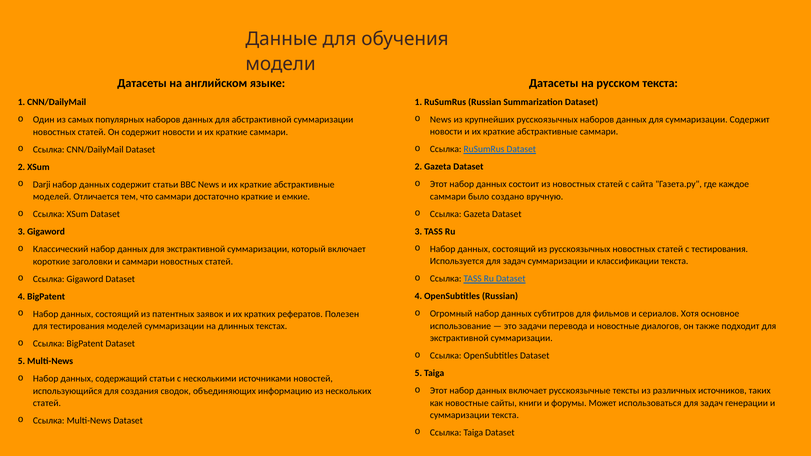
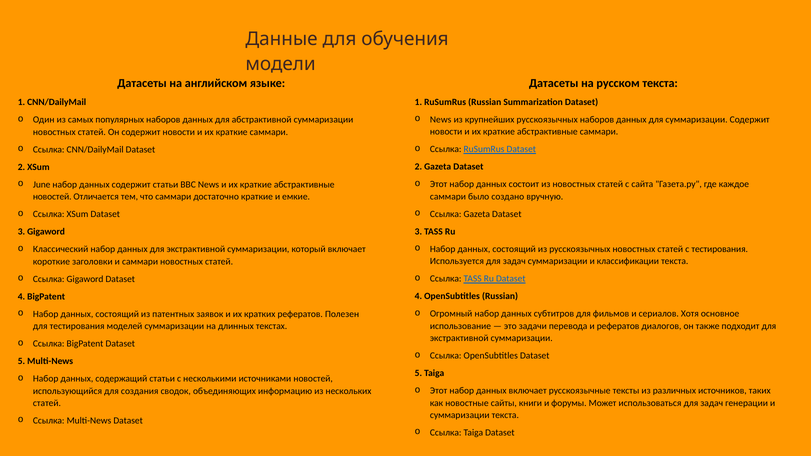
Darji: Darji -> June (42, 185)
моделей: моделей -> новостей (52, 197)
и новостные: новостные -> рефератов (618, 326)
